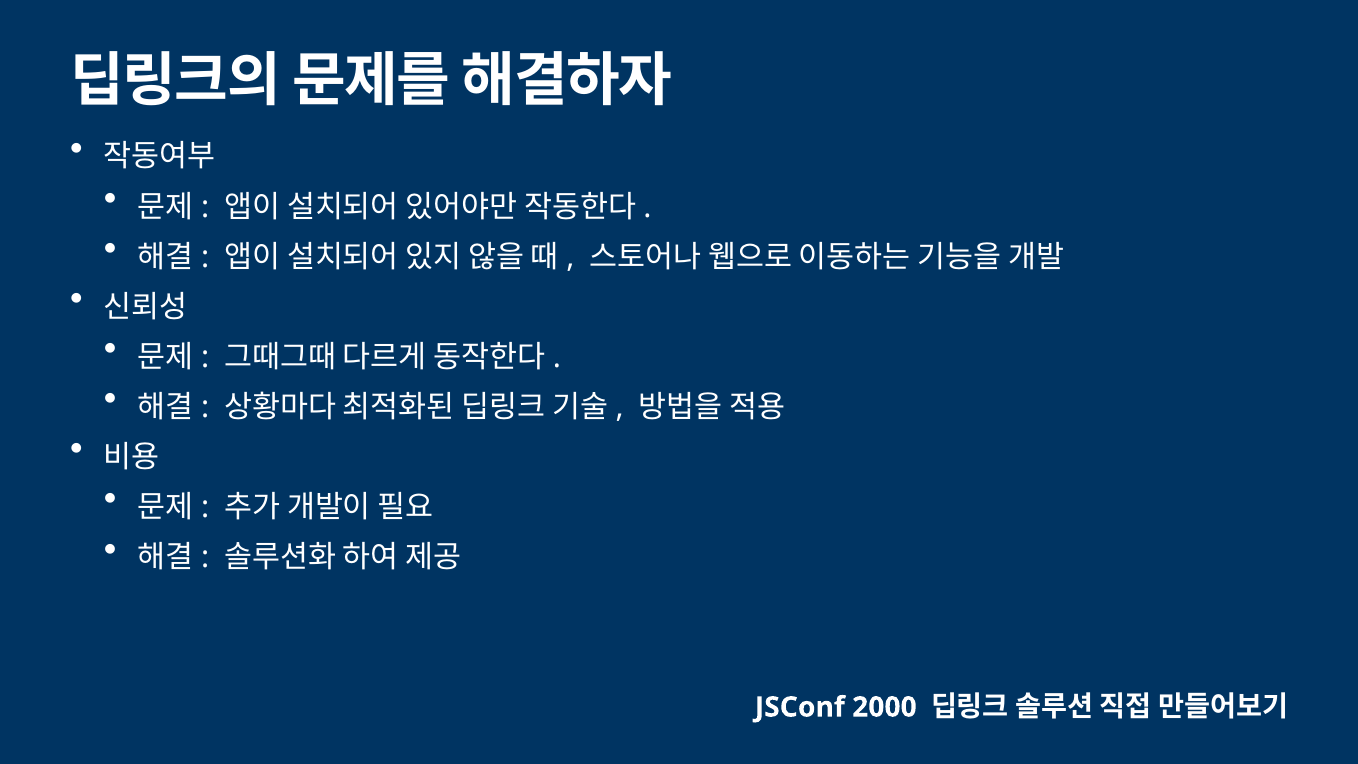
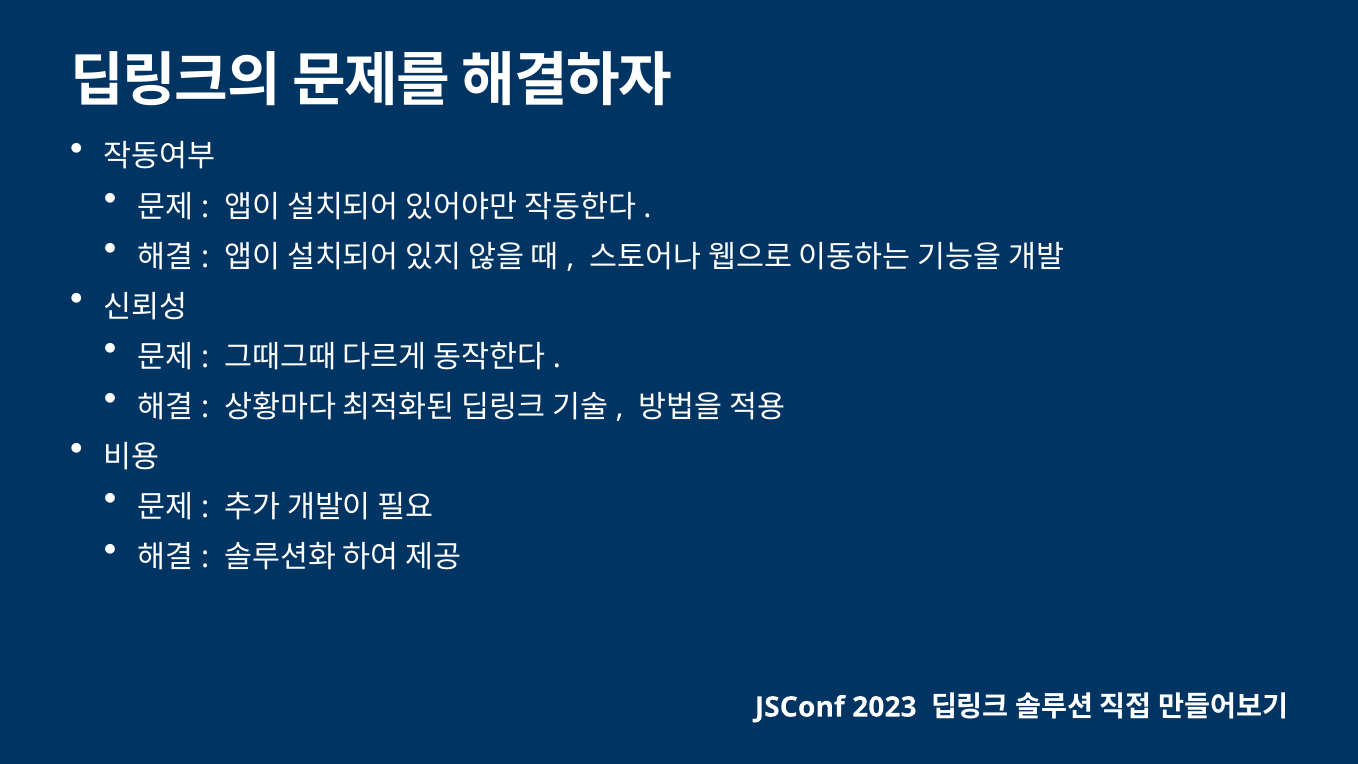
2000: 2000 -> 2023 (884, 707)
